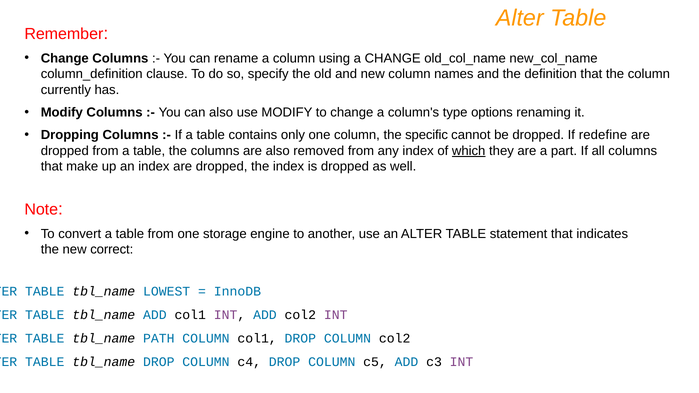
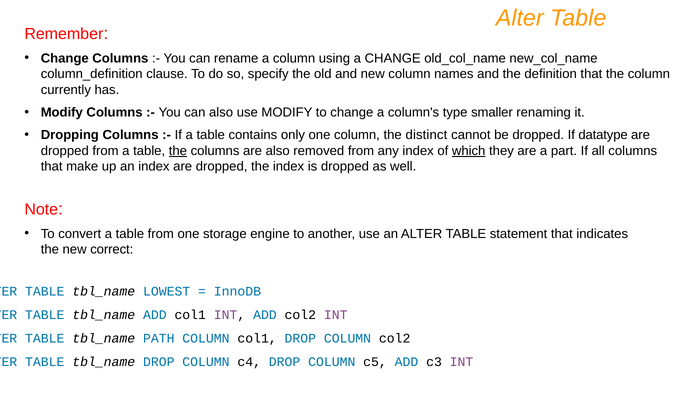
options: options -> smaller (492, 113)
specific: specific -> distinct (426, 135)
redefine: redefine -> datatype (603, 135)
the underline: none -> present (178, 151)
